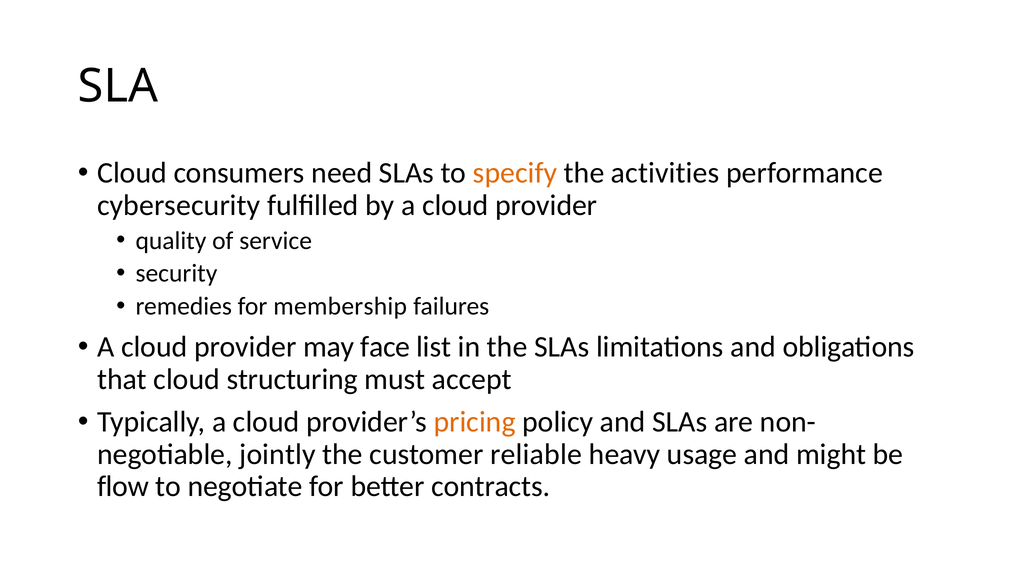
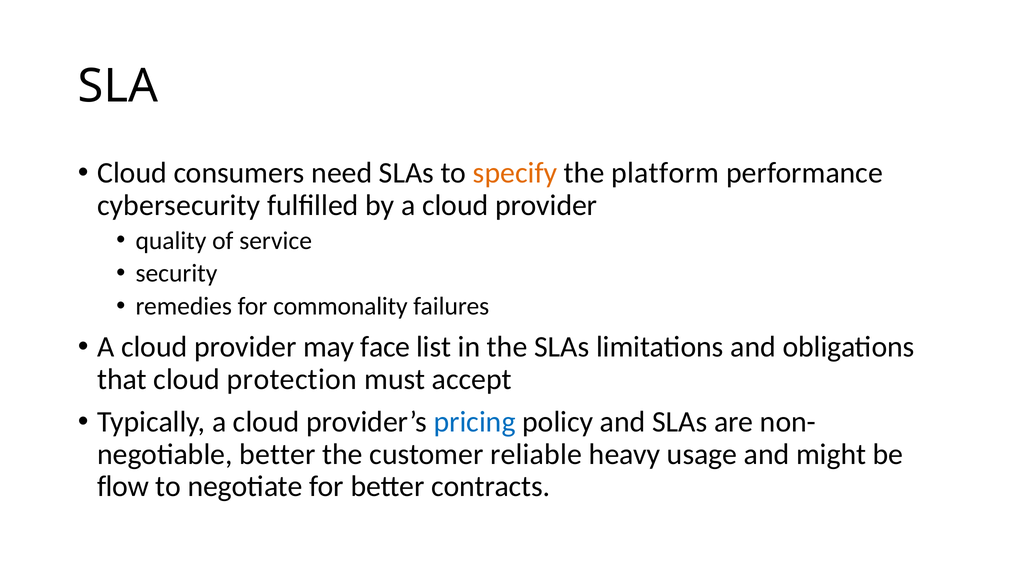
activities: activities -> platform (665, 173)
membership: membership -> commonality (340, 306)
structuring: structuring -> protection (292, 379)
pricing colour: orange -> blue (475, 422)
jointly: jointly -> better (277, 454)
